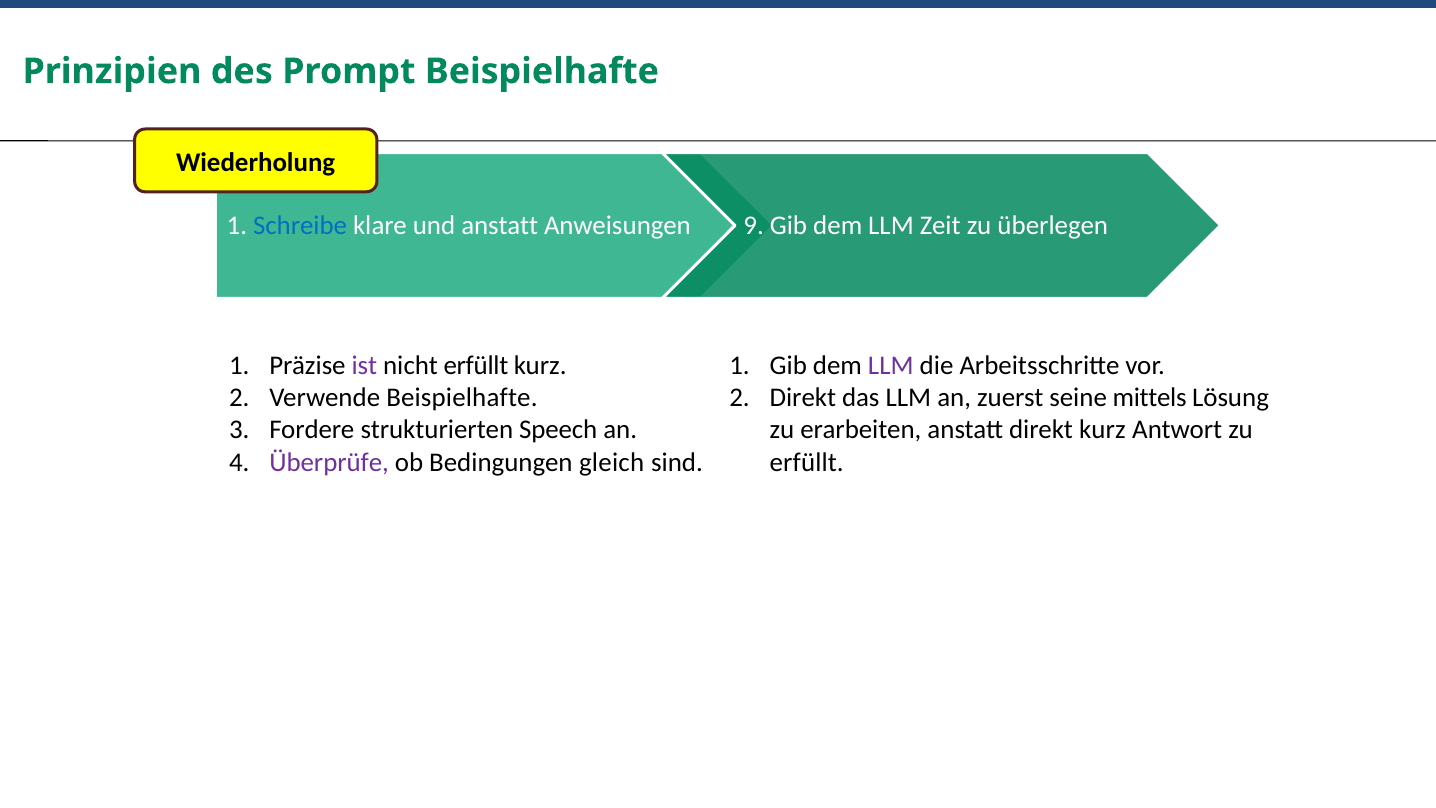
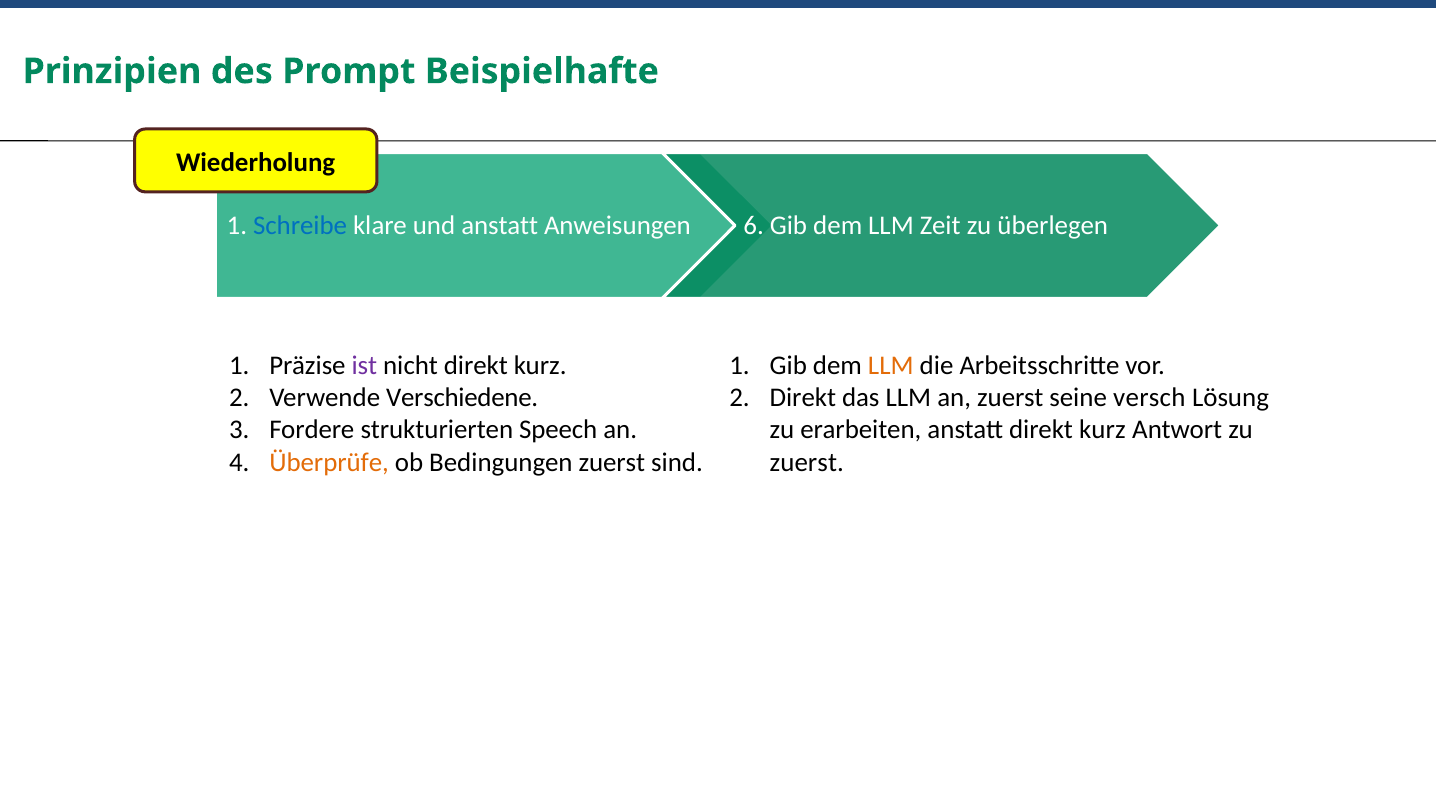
9: 9 -> 6 (754, 225)
nicht erfüllt: erfüllt -> direkt (476, 365)
LLM colour: purple -> orange (891, 365)
Verwende Beispielhafte: Beispielhafte -> Verschiedene (462, 397)
mittels: mittels -> versch (1149, 397)
Überprüfe colour: purple -> orange (329, 462)
Bedingungen gleich: gleich -> zuerst (612, 462)
erfüllt: erfüllt -> zuerst (807, 462)
